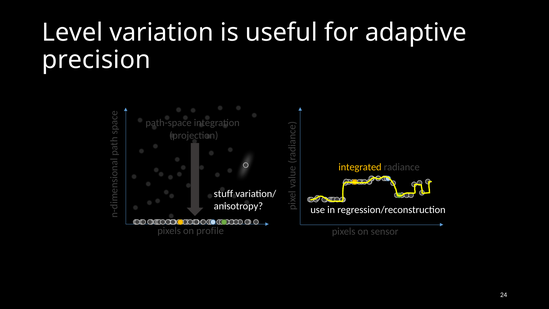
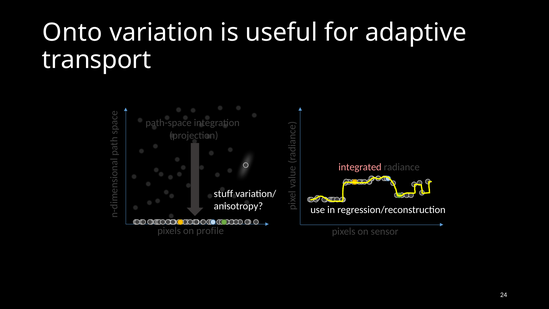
Level: Level -> Onto (72, 33)
precision: precision -> transport (97, 60)
integrated colour: yellow -> pink (360, 167)
